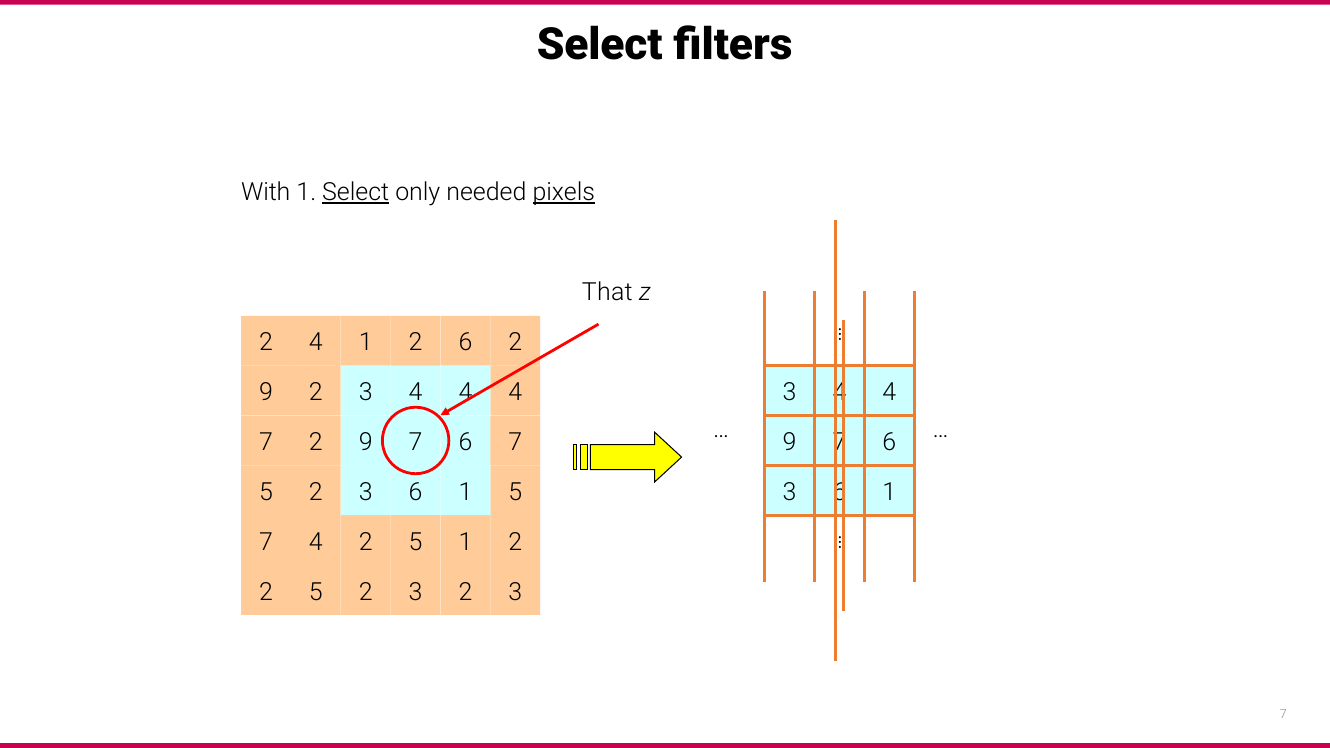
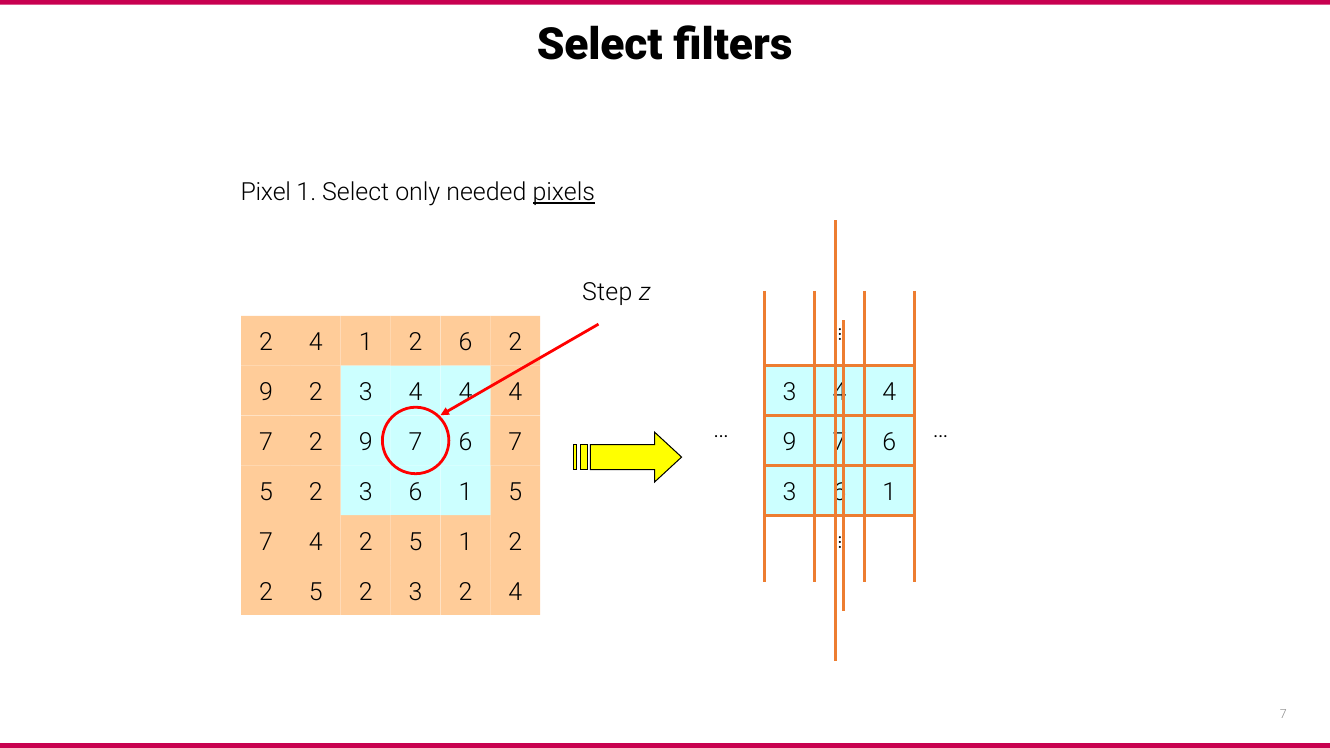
With: With -> Pixel (266, 192)
Select underline: present -> none (356, 192)
That: That -> Step (607, 292)
5 3: 3 -> 4 (515, 592)
